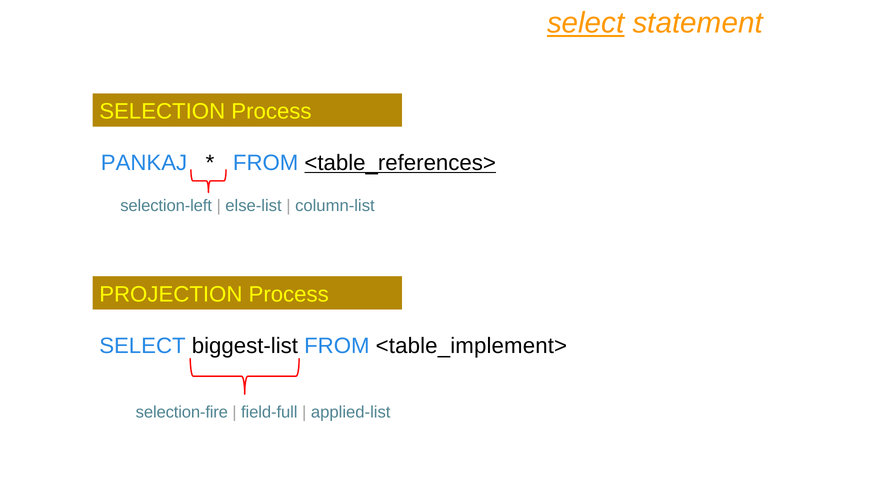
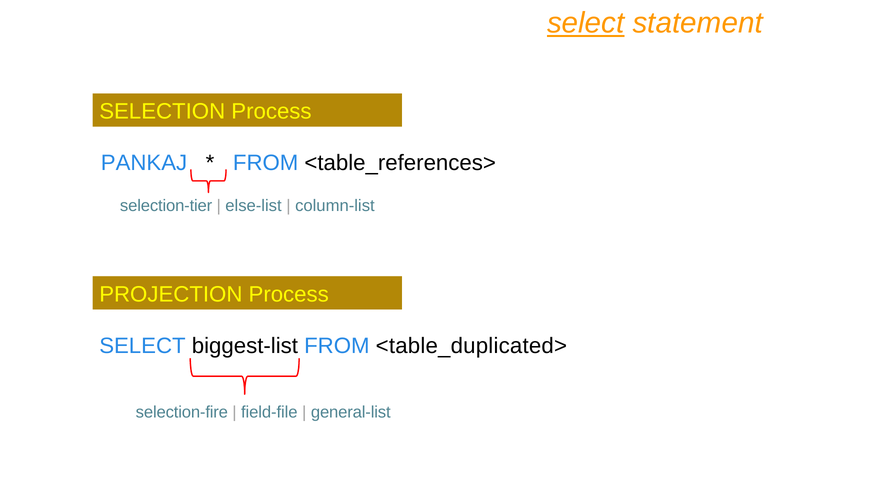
<table_references> underline: present -> none (400, 163)
selection-left: selection-left -> selection-tier (166, 206)
<table_implement>: <table_implement> -> <table_duplicated> (471, 346)
field-full: field-full -> field-file (269, 412)
applied-list: applied-list -> general-list (351, 412)
